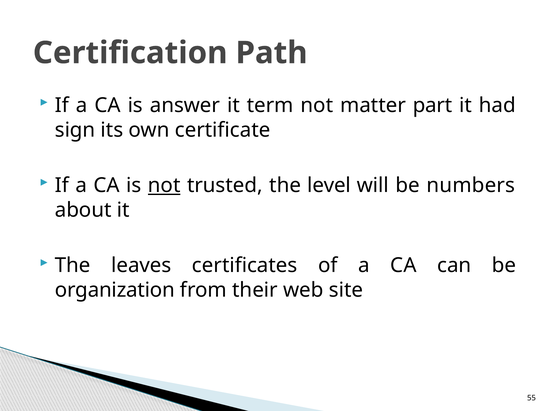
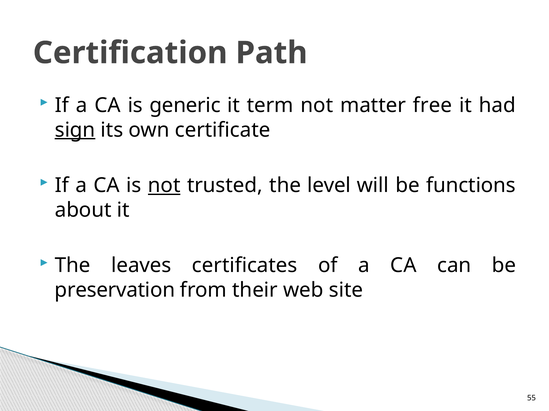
answer: answer -> generic (185, 105)
part: part -> free (432, 105)
sign underline: none -> present (75, 130)
numbers: numbers -> functions (471, 186)
organization: organization -> preservation (115, 291)
